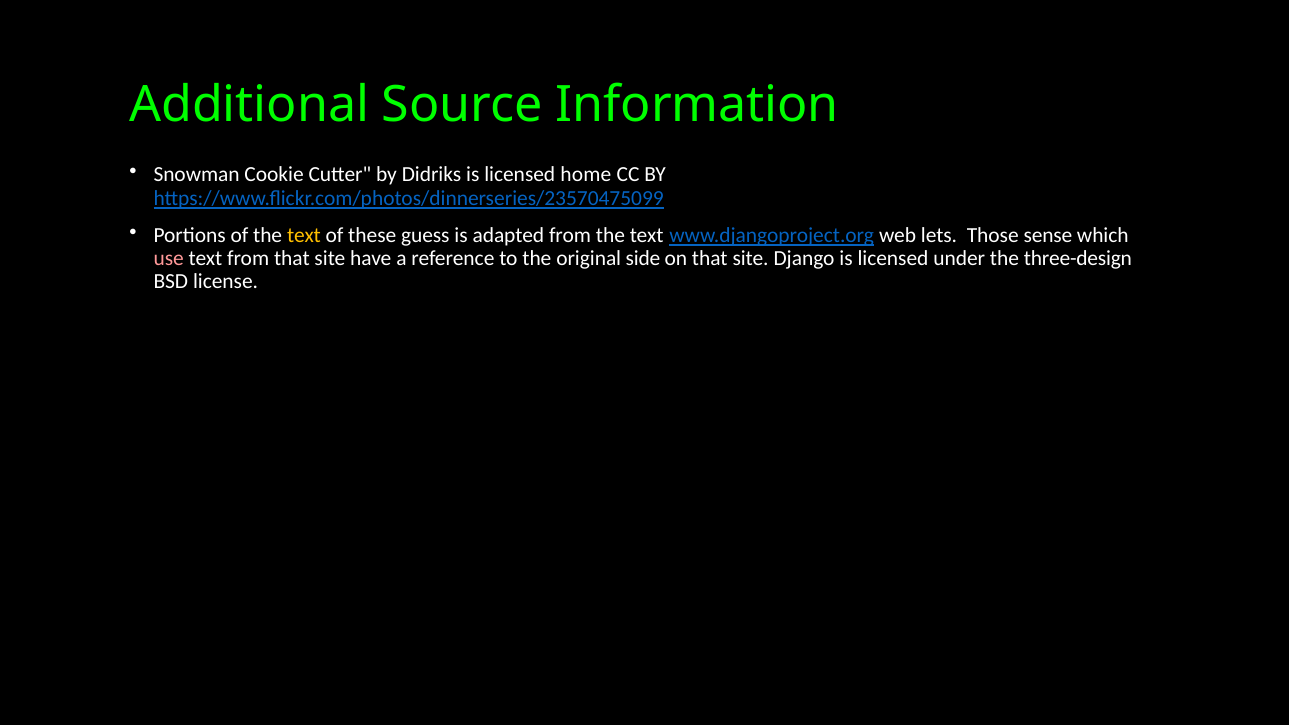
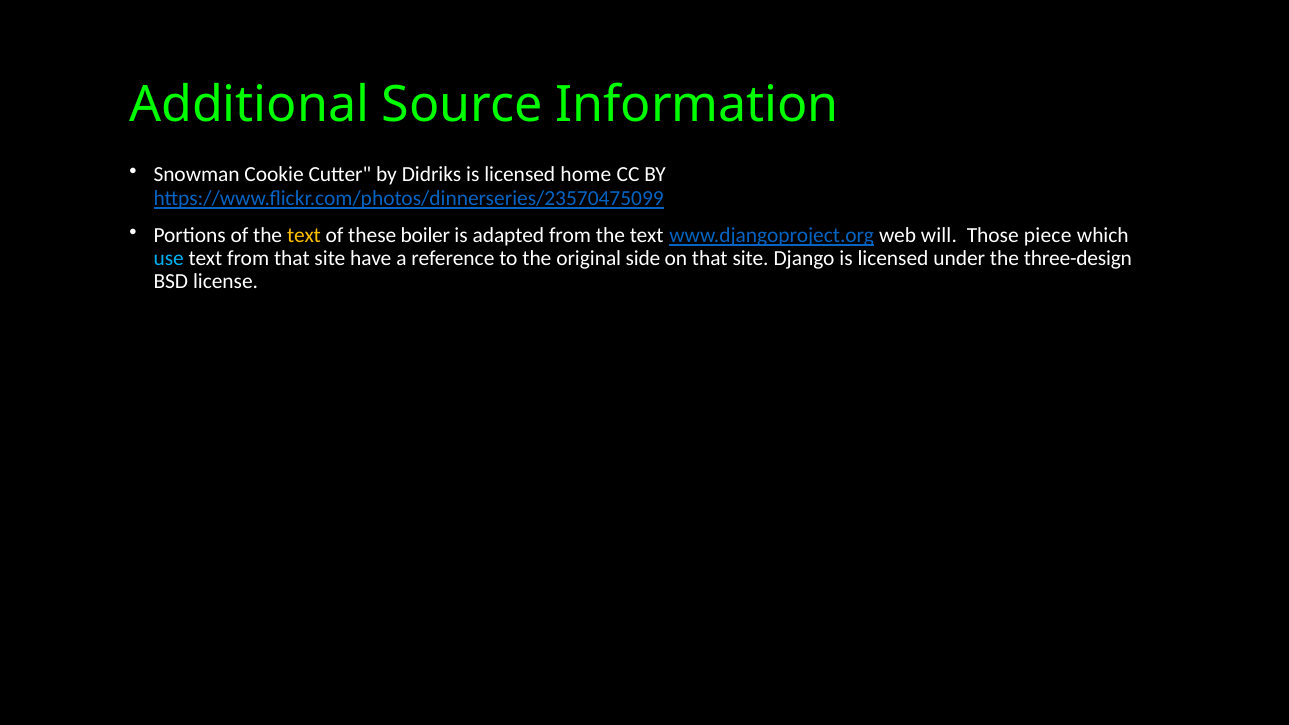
guess: guess -> boiler (425, 235)
lets: lets -> will (939, 235)
sense: sense -> piece (1048, 235)
use colour: pink -> light blue (169, 259)
